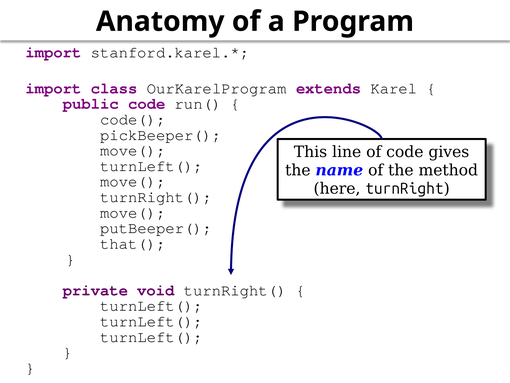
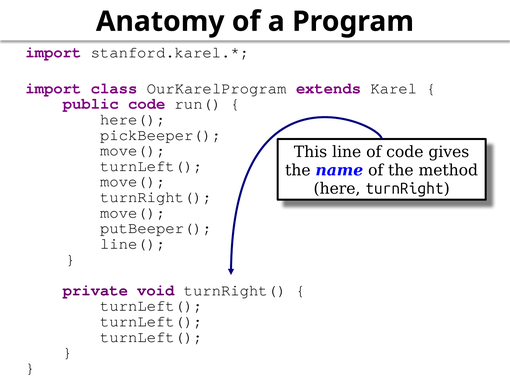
code(: code( -> here( (133, 119)
that(: that( -> line( (133, 243)
